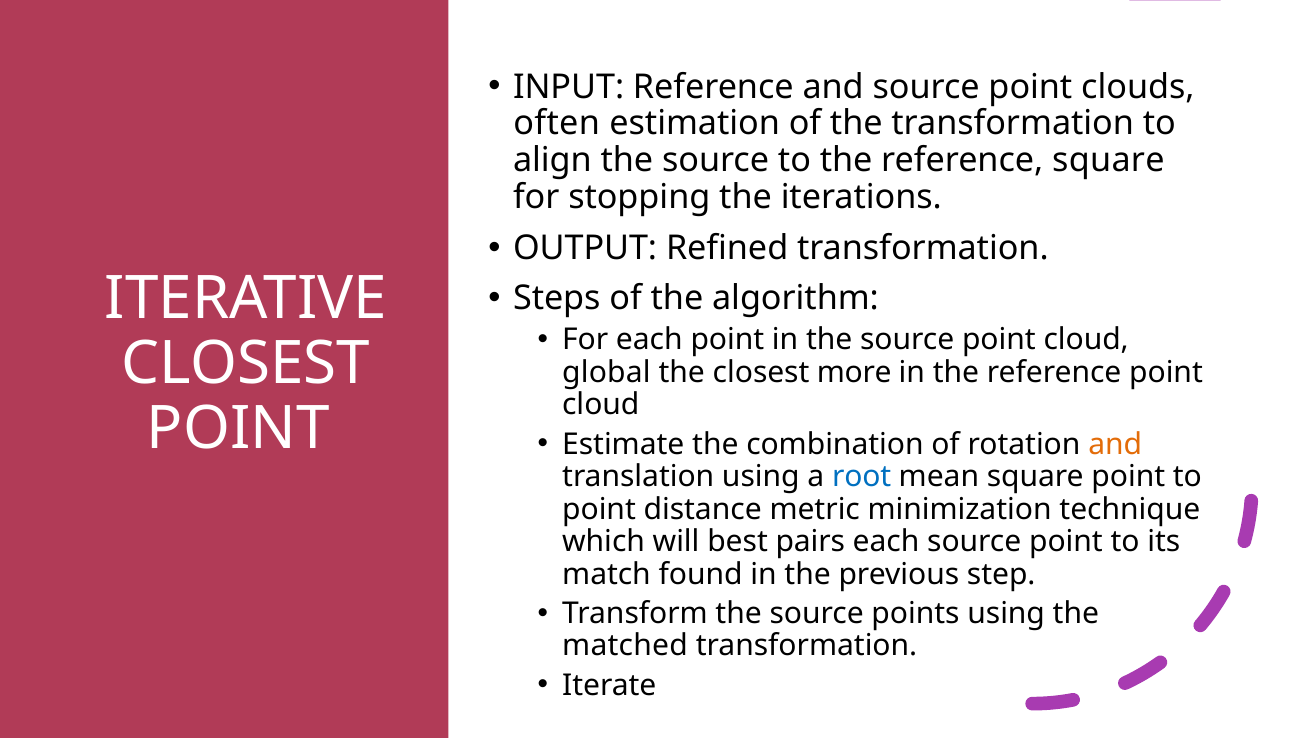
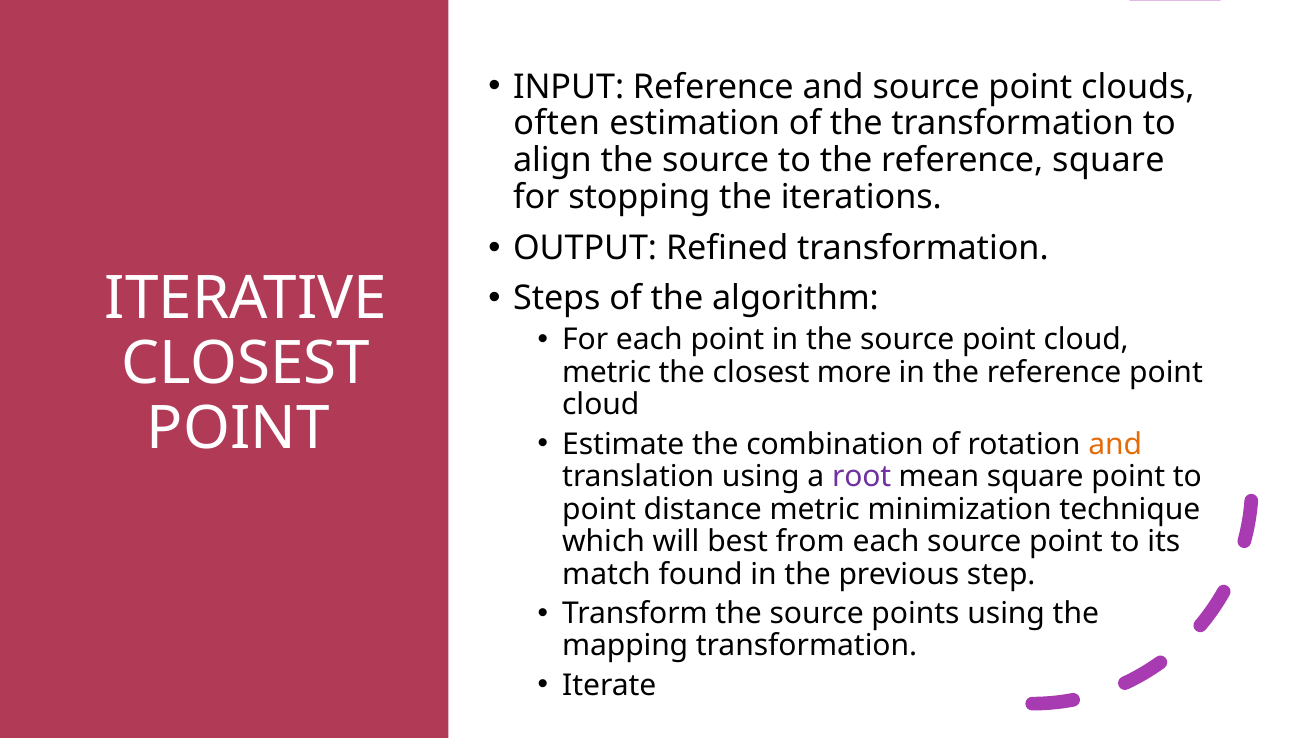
global: global -> metric (607, 372)
root colour: blue -> purple (862, 477)
pairs: pairs -> from (810, 542)
matched: matched -> mapping (625, 646)
